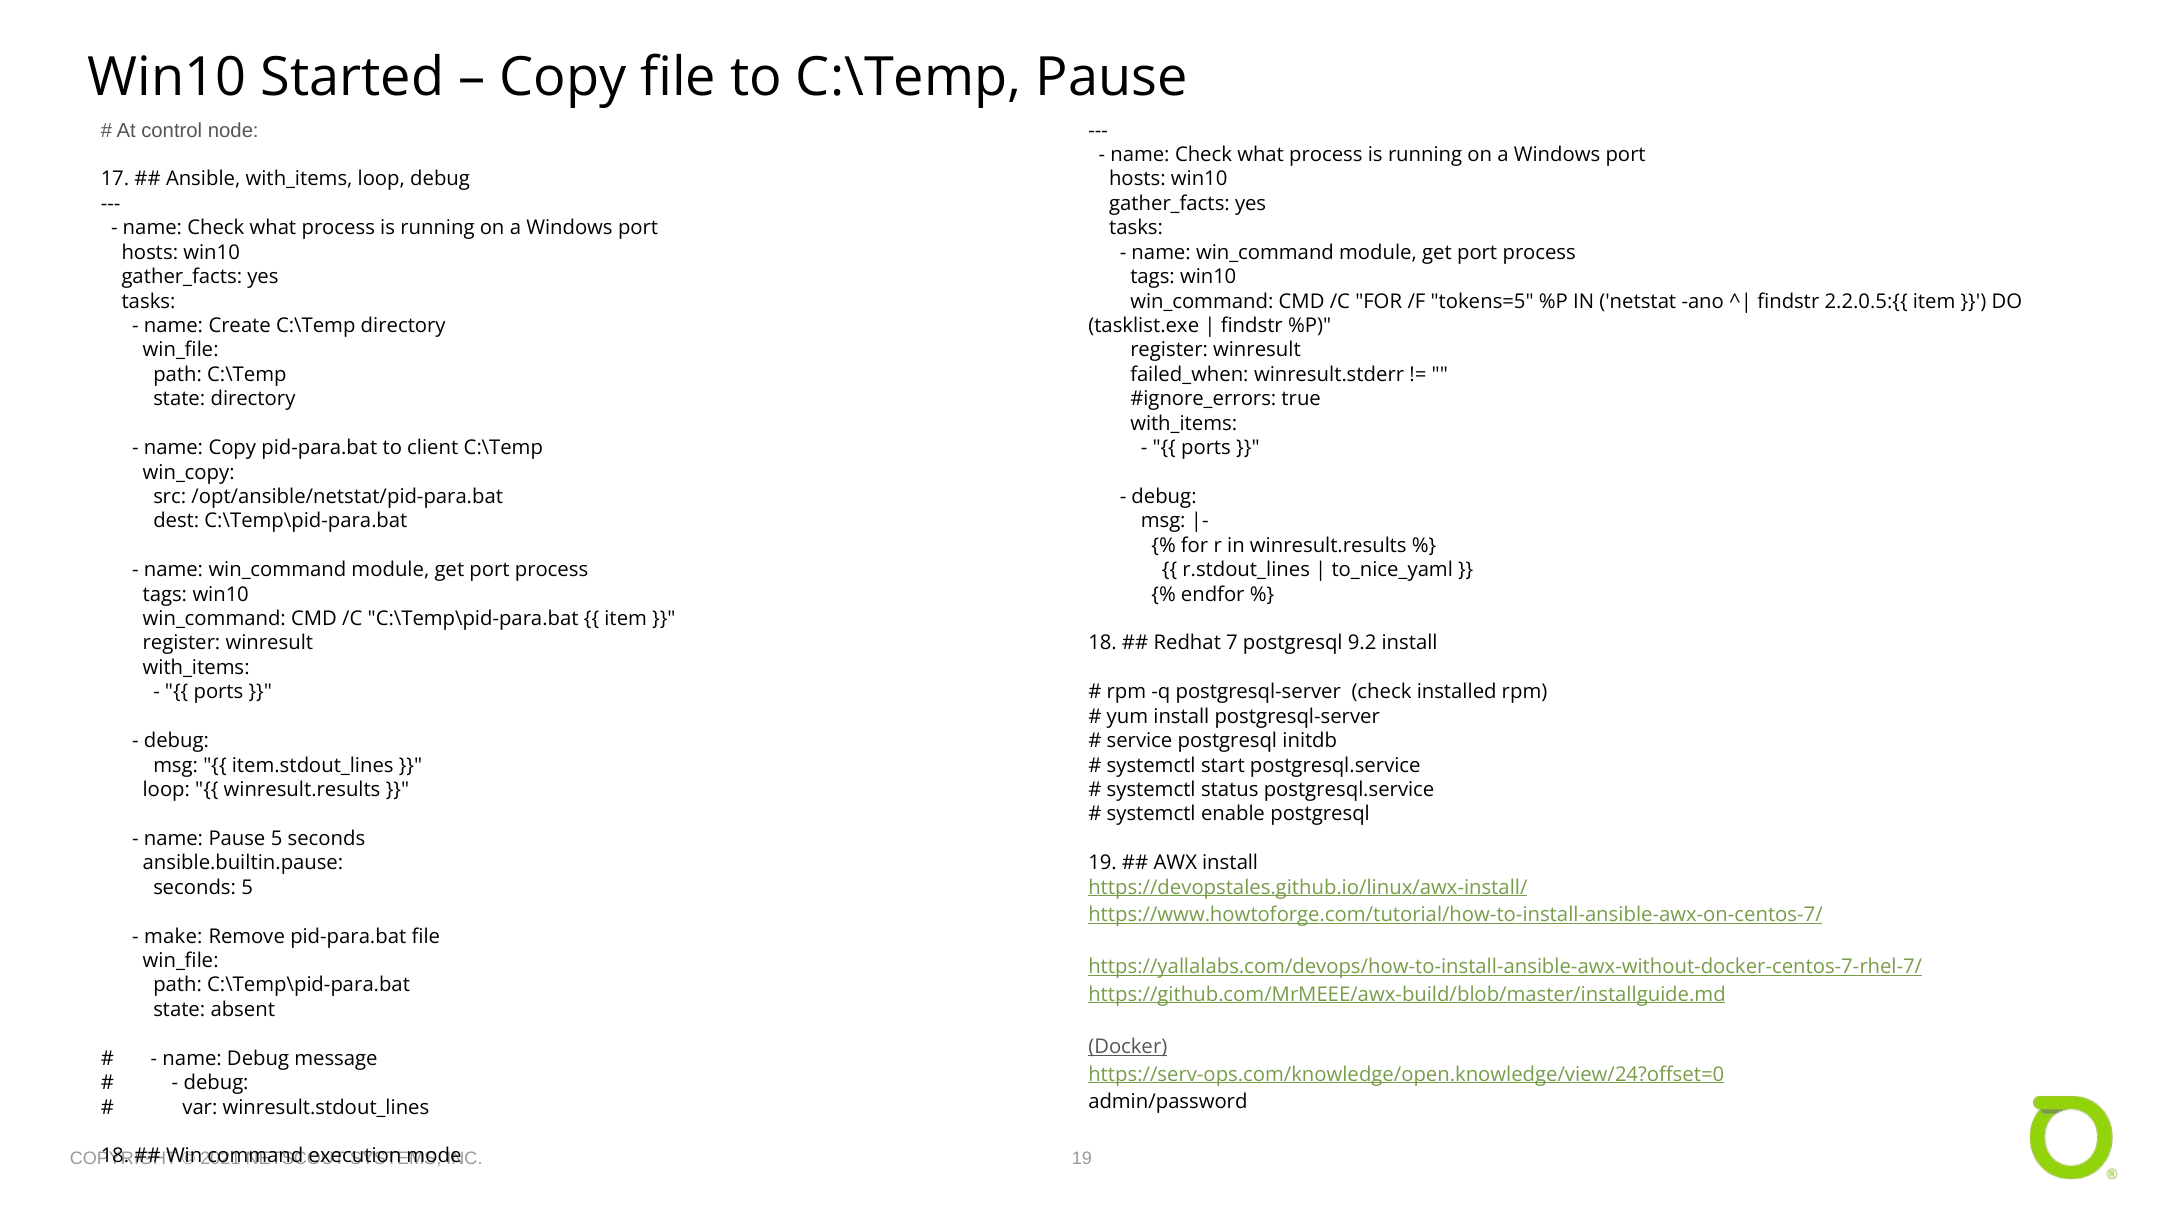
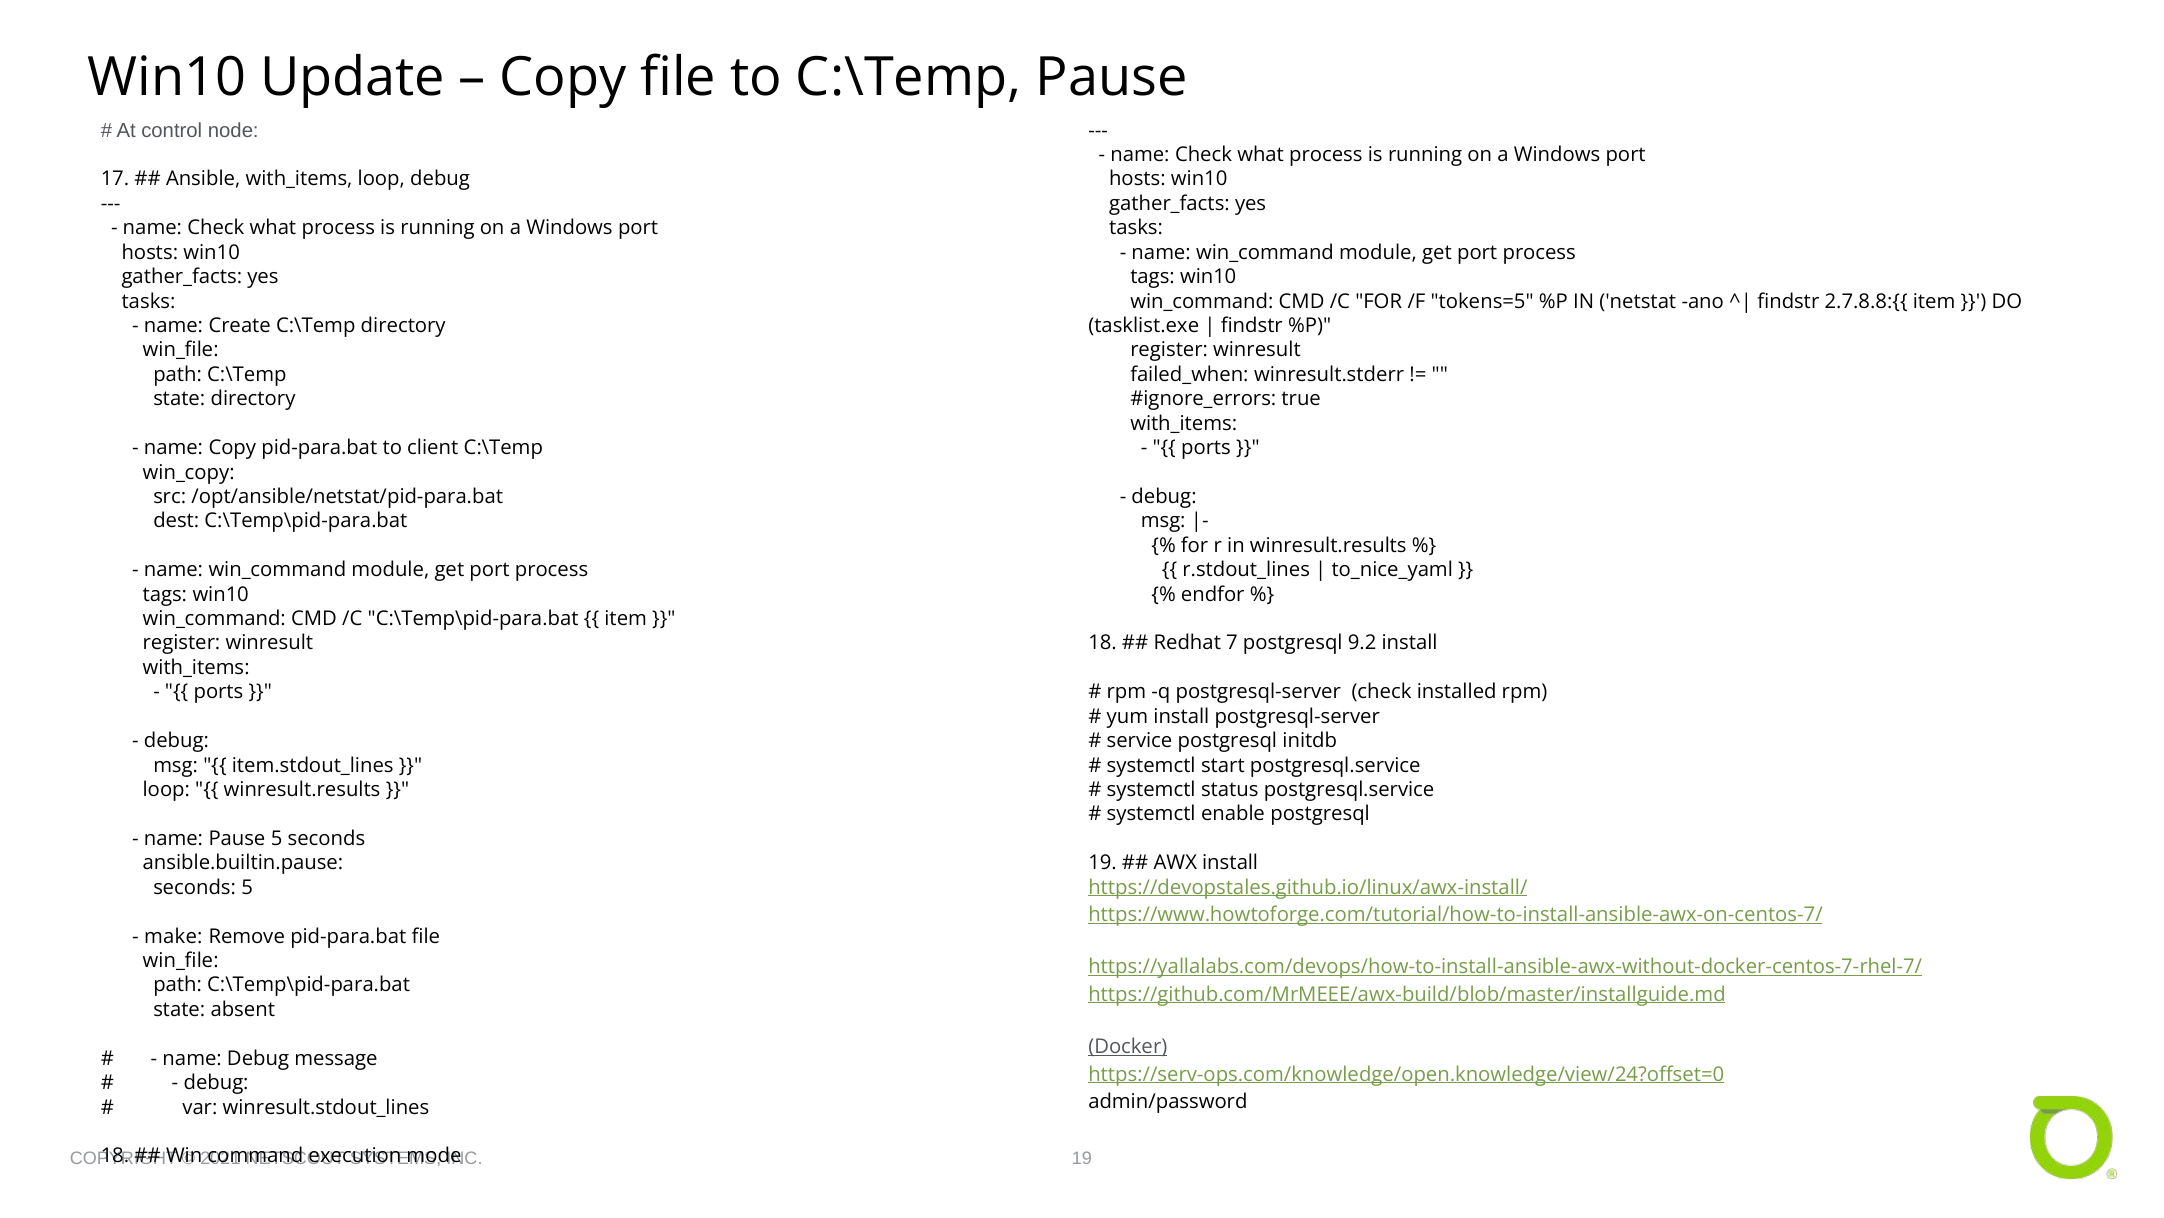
Started: Started -> Update (353, 78)
2.2.0.5:{{: 2.2.0.5:{{ -> 2.7.8.8:{{ (1866, 301)
